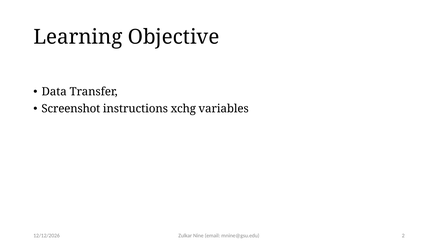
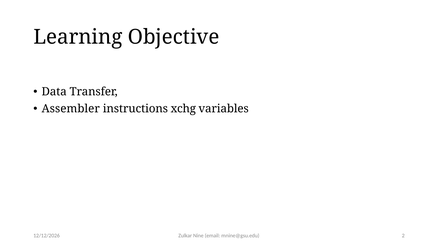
Screenshot: Screenshot -> Assembler (71, 108)
